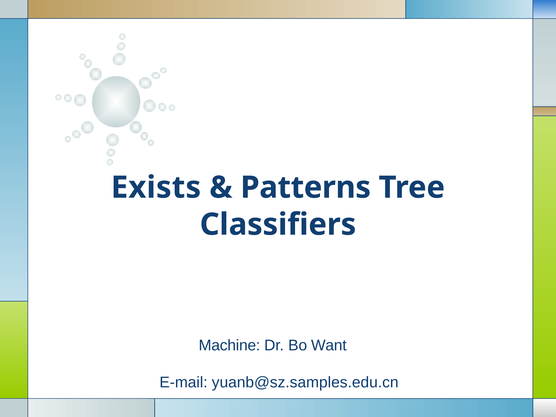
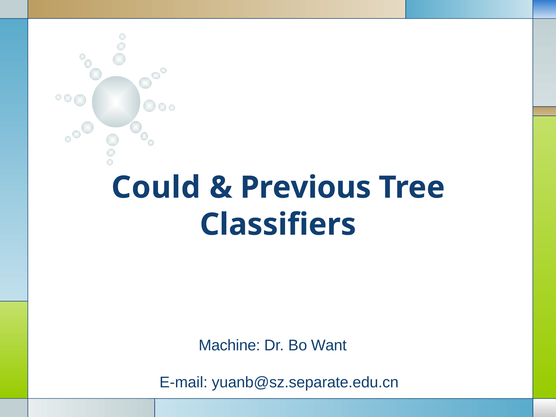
Exists: Exists -> Could (156, 187)
Patterns: Patterns -> Previous (306, 187)
yuanb@sz.samples.edu.cn: yuanb@sz.samples.edu.cn -> yuanb@sz.separate.edu.cn (305, 382)
